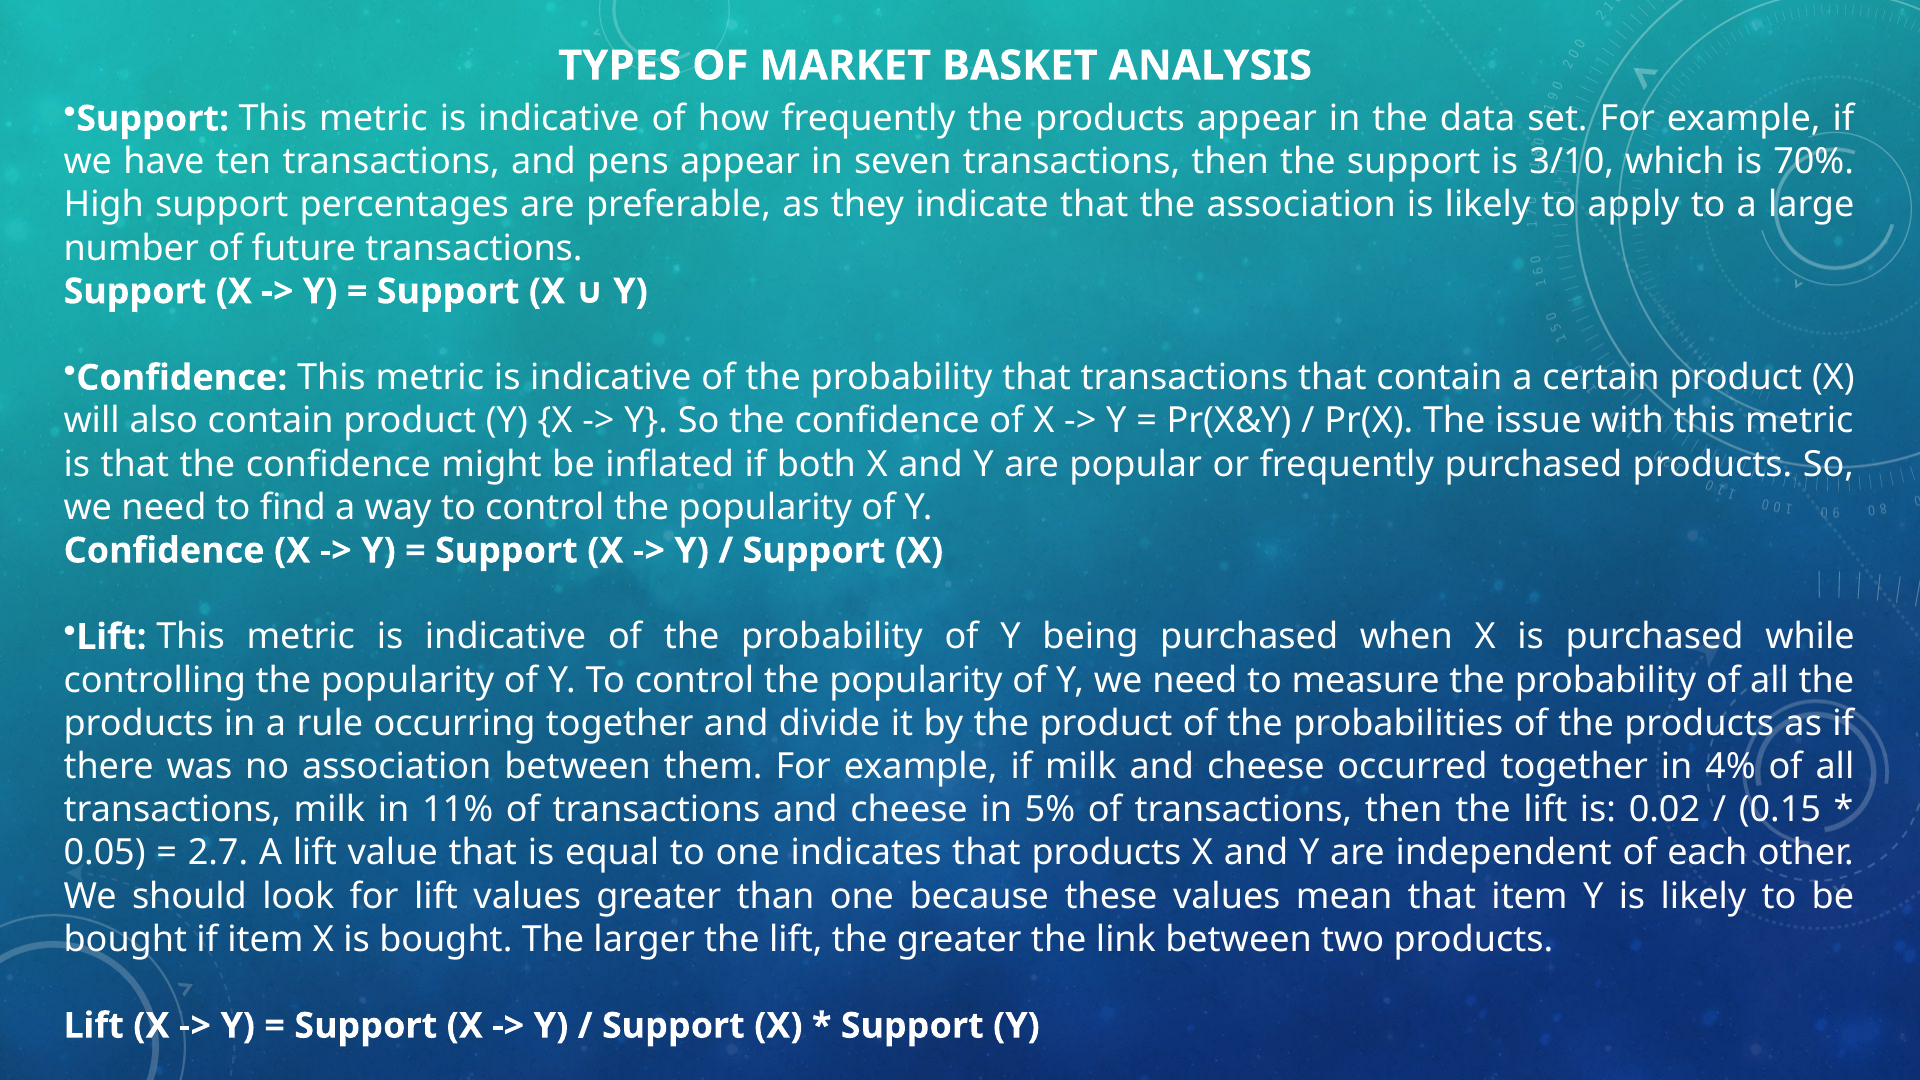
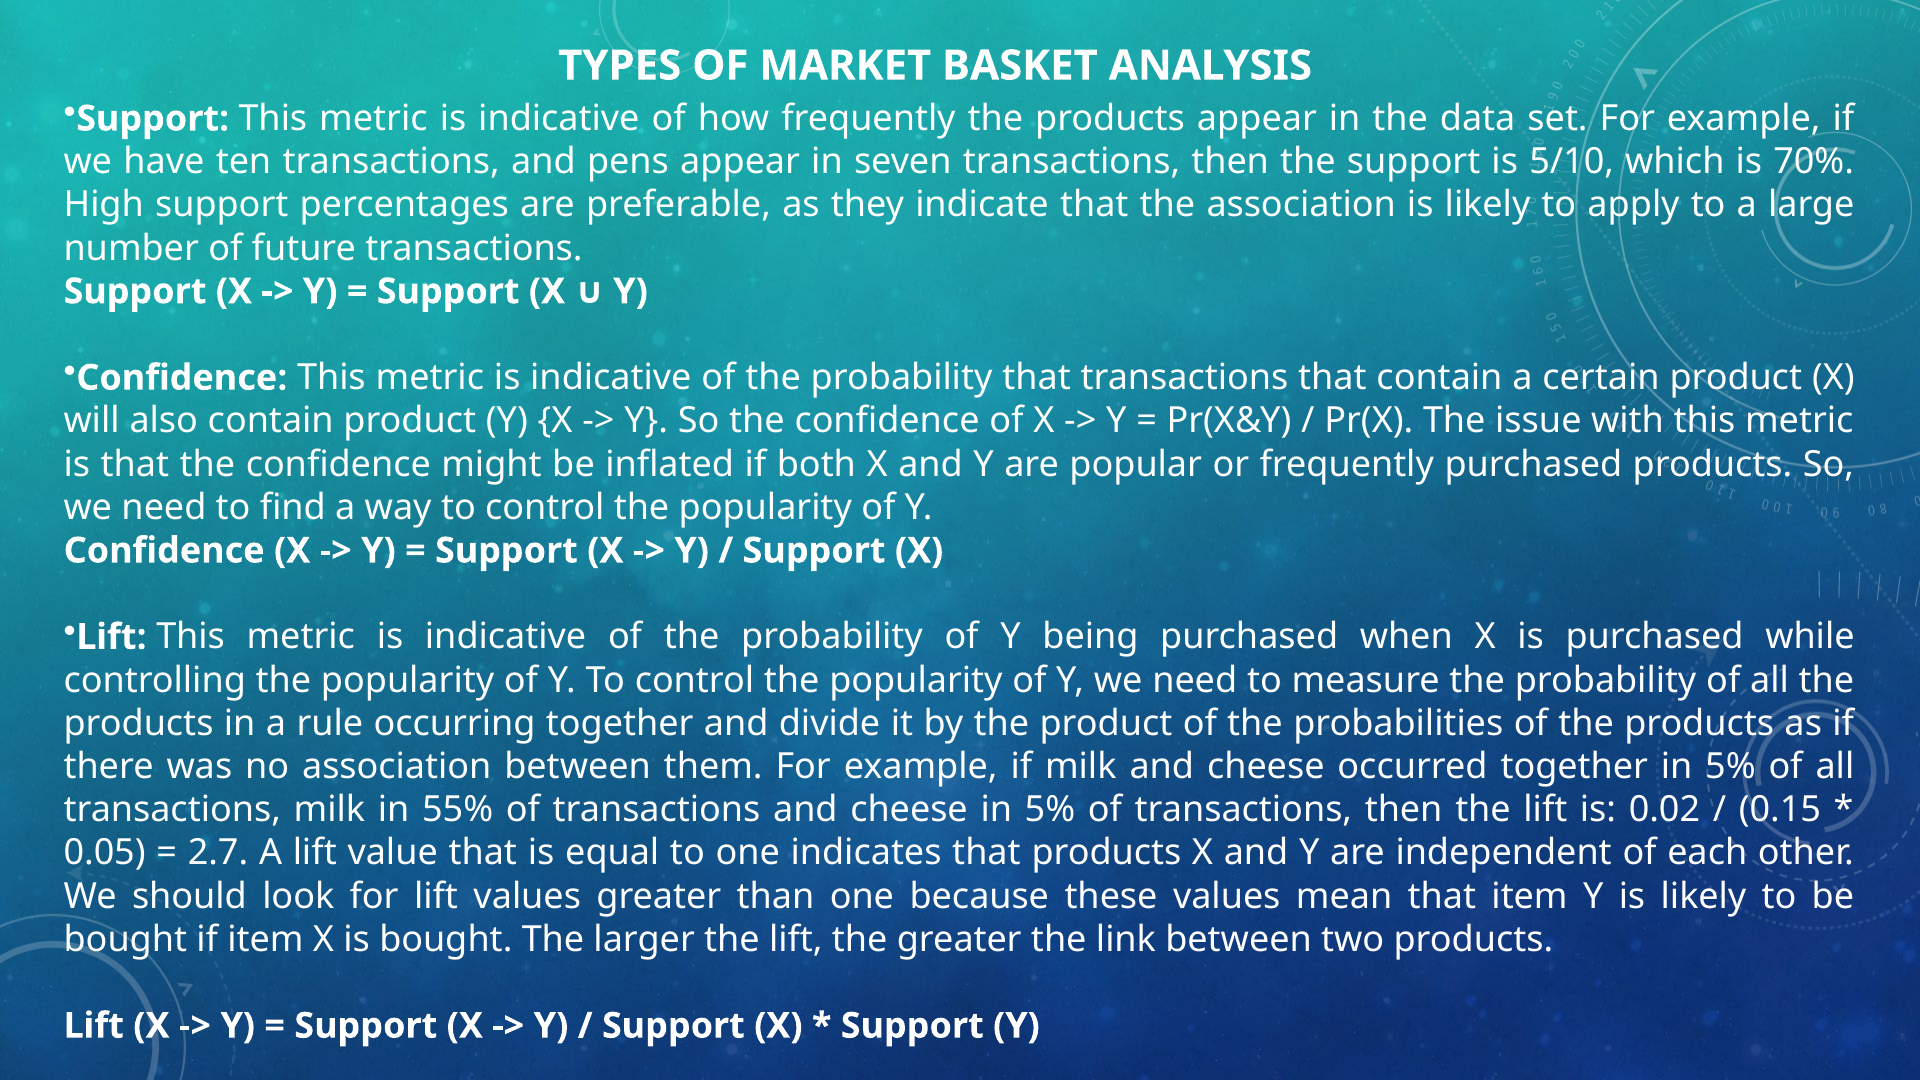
3/10: 3/10 -> 5/10 (1572, 162)
together in 4%: 4% -> 5% (1730, 767)
11%: 11% -> 55% (458, 810)
